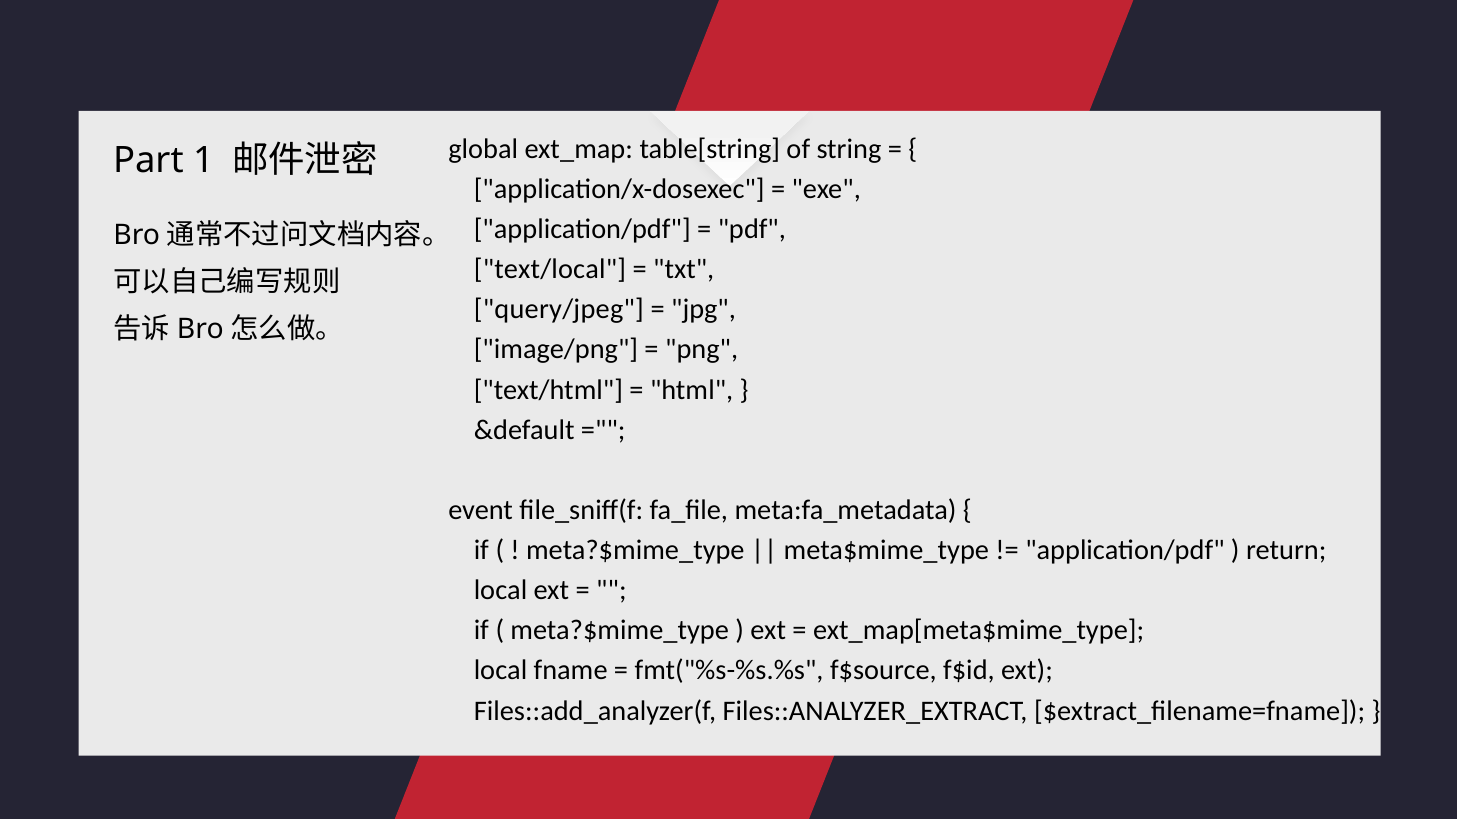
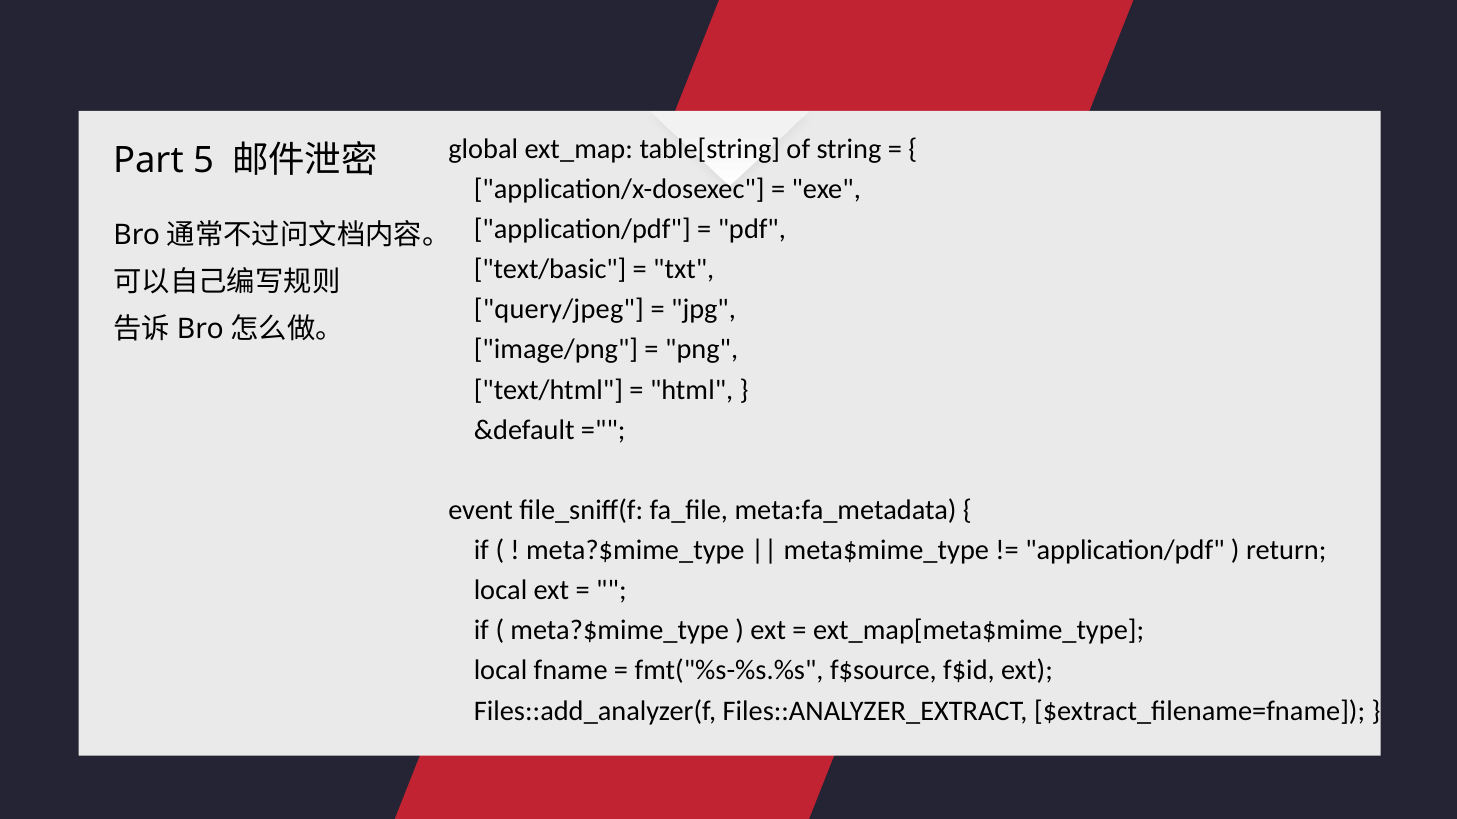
1: 1 -> 5 (204, 161)
text/local: text/local -> text/basic (550, 270)
